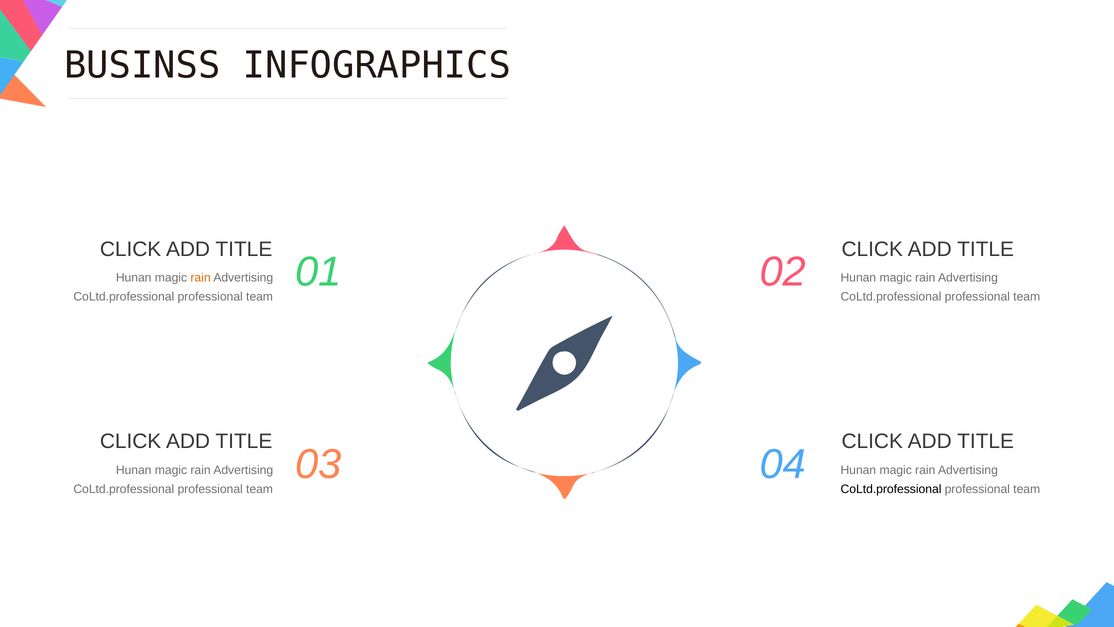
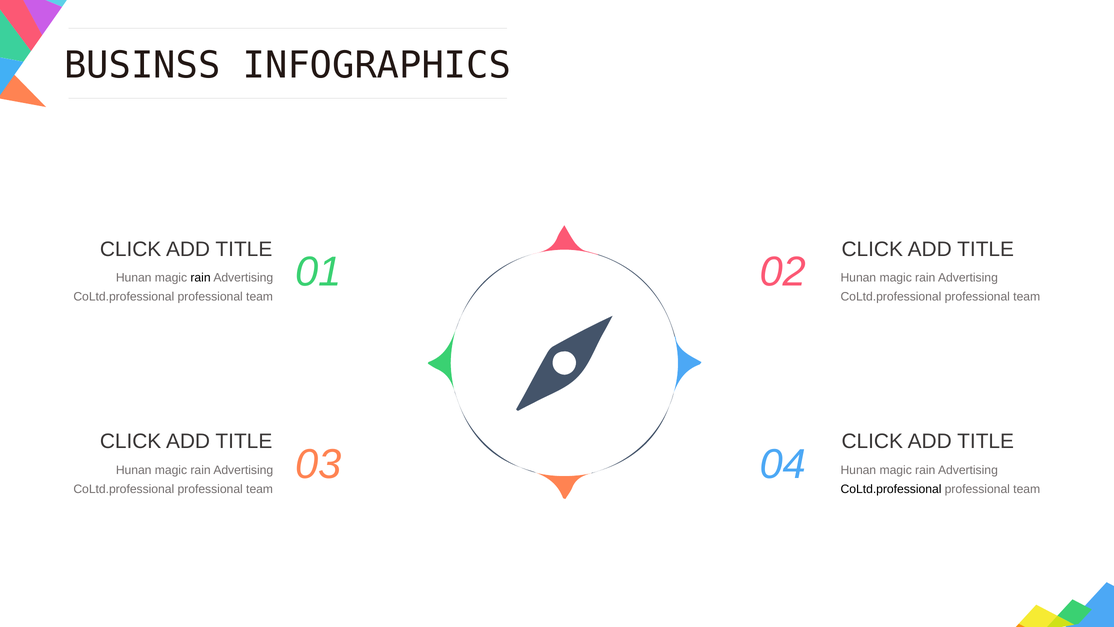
rain colour: orange -> black (201, 278)
